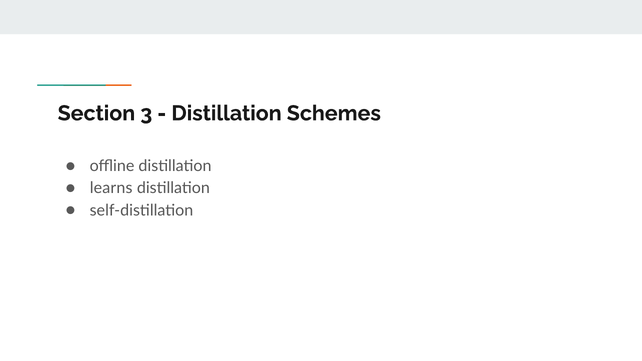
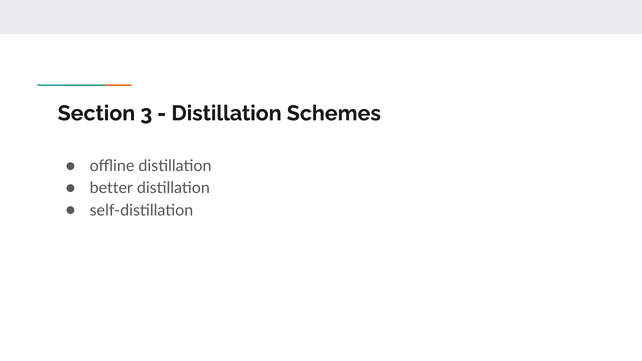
learns: learns -> better (111, 188)
